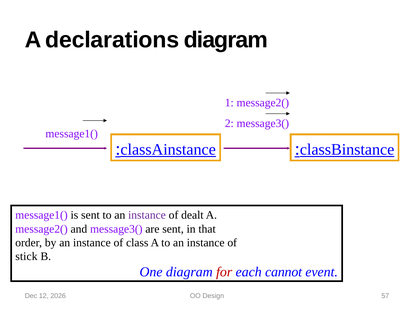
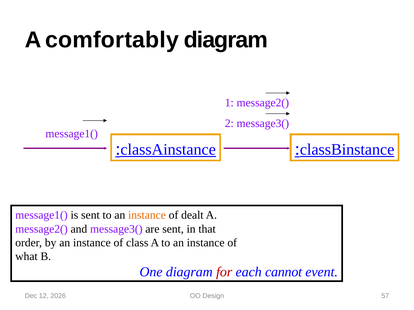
declarations: declarations -> comfortably (112, 40)
instance colour: purple -> orange (147, 216)
stick: stick -> what (26, 257)
